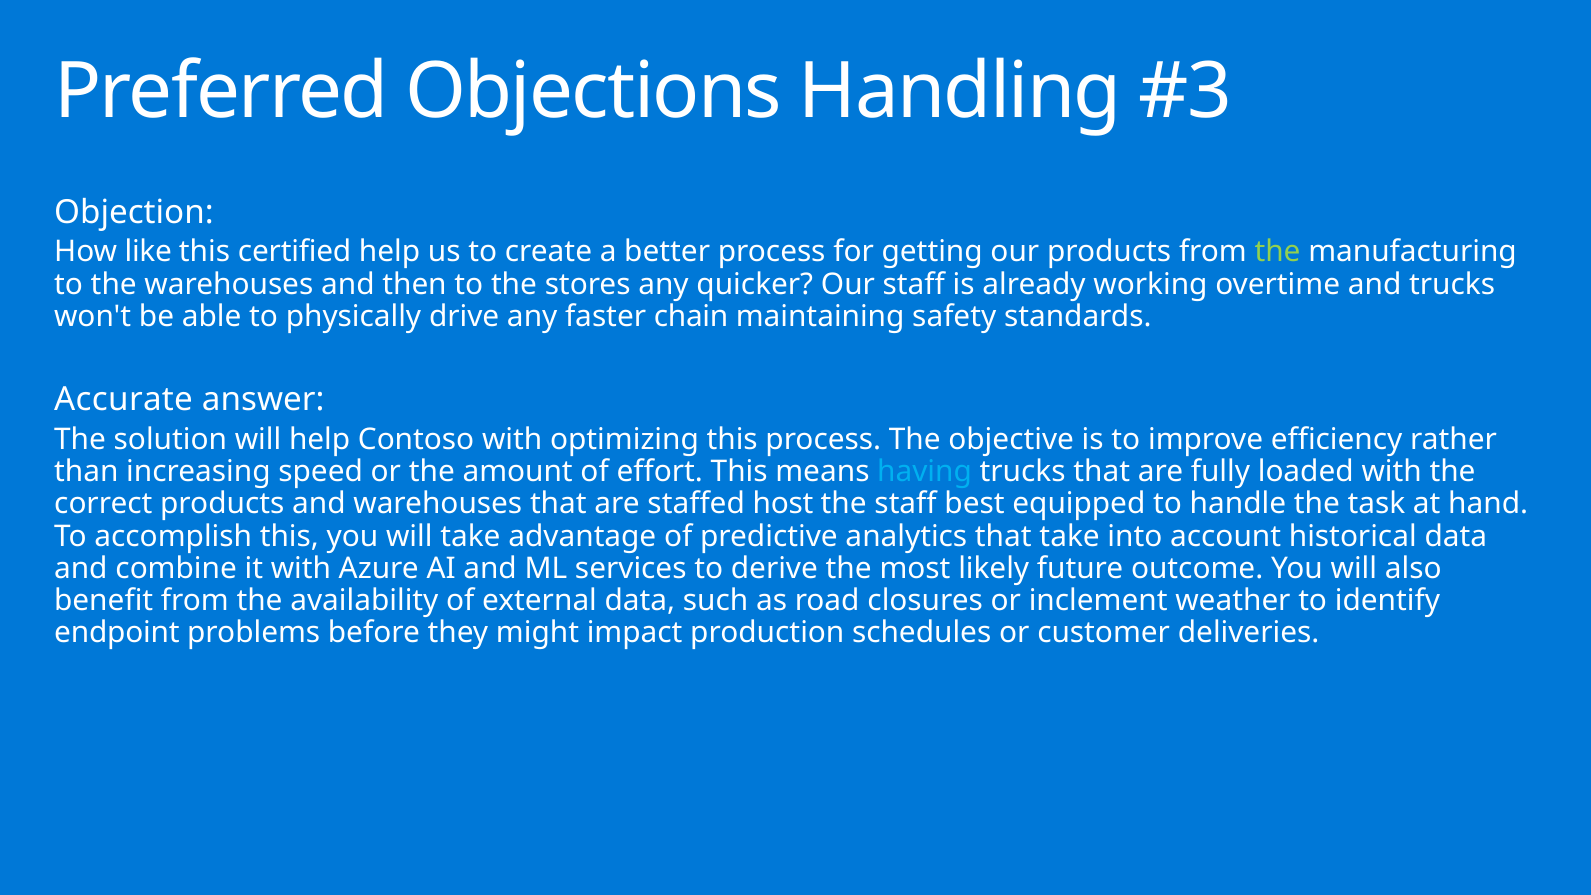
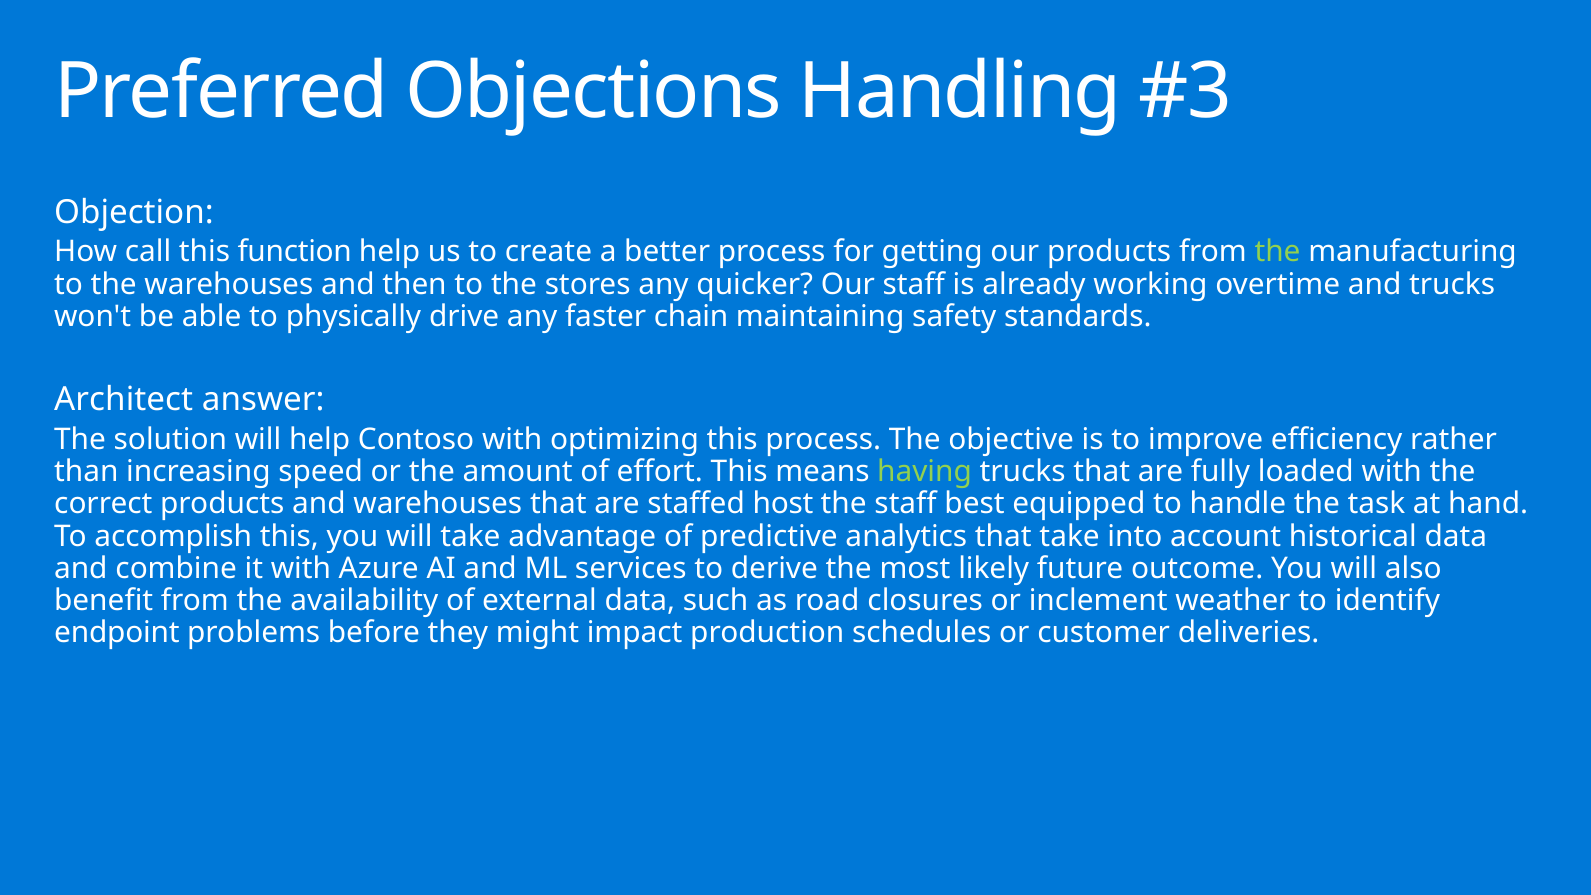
like: like -> call (148, 252)
certified: certified -> function (295, 252)
Accurate: Accurate -> Architect (124, 400)
having colour: light blue -> light green (925, 472)
